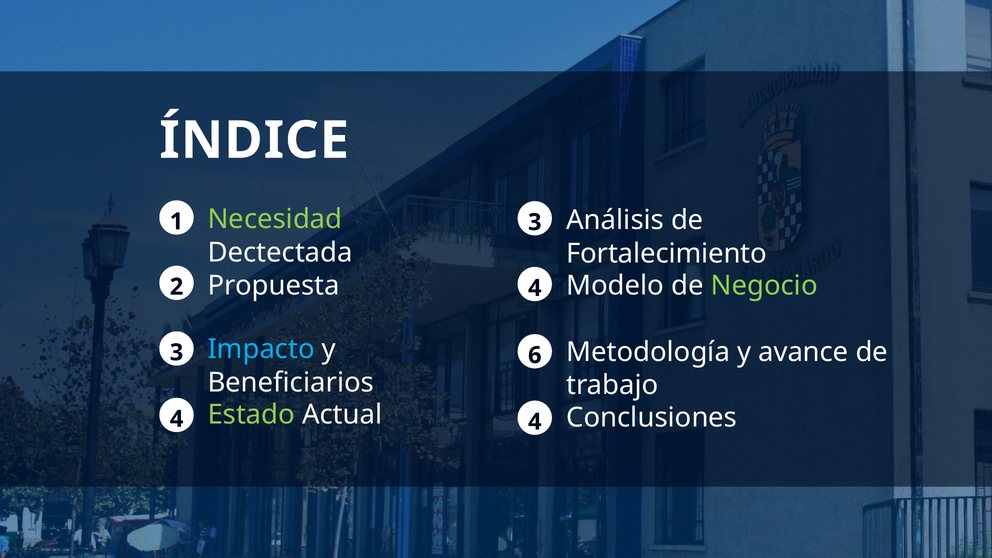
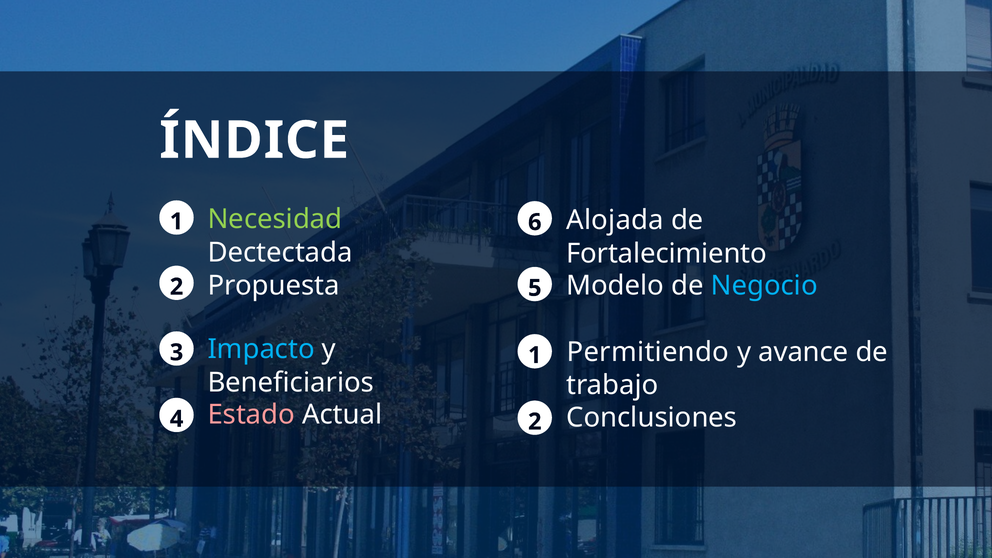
Análisis: Análisis -> Alojada (615, 220)
1 3: 3 -> 6 (535, 222)
Negocio colour: light green -> light blue (764, 286)
2 4: 4 -> 5 (535, 288)
Metodología: Metodología -> Permitiendo (648, 352)
3 6: 6 -> 1 (535, 355)
Estado colour: light green -> pink (251, 415)
4 4: 4 -> 2 (535, 422)
